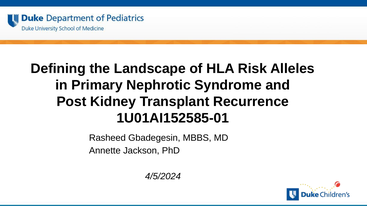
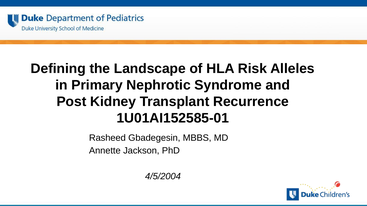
4/5/2024: 4/5/2024 -> 4/5/2004 (163, 177)
